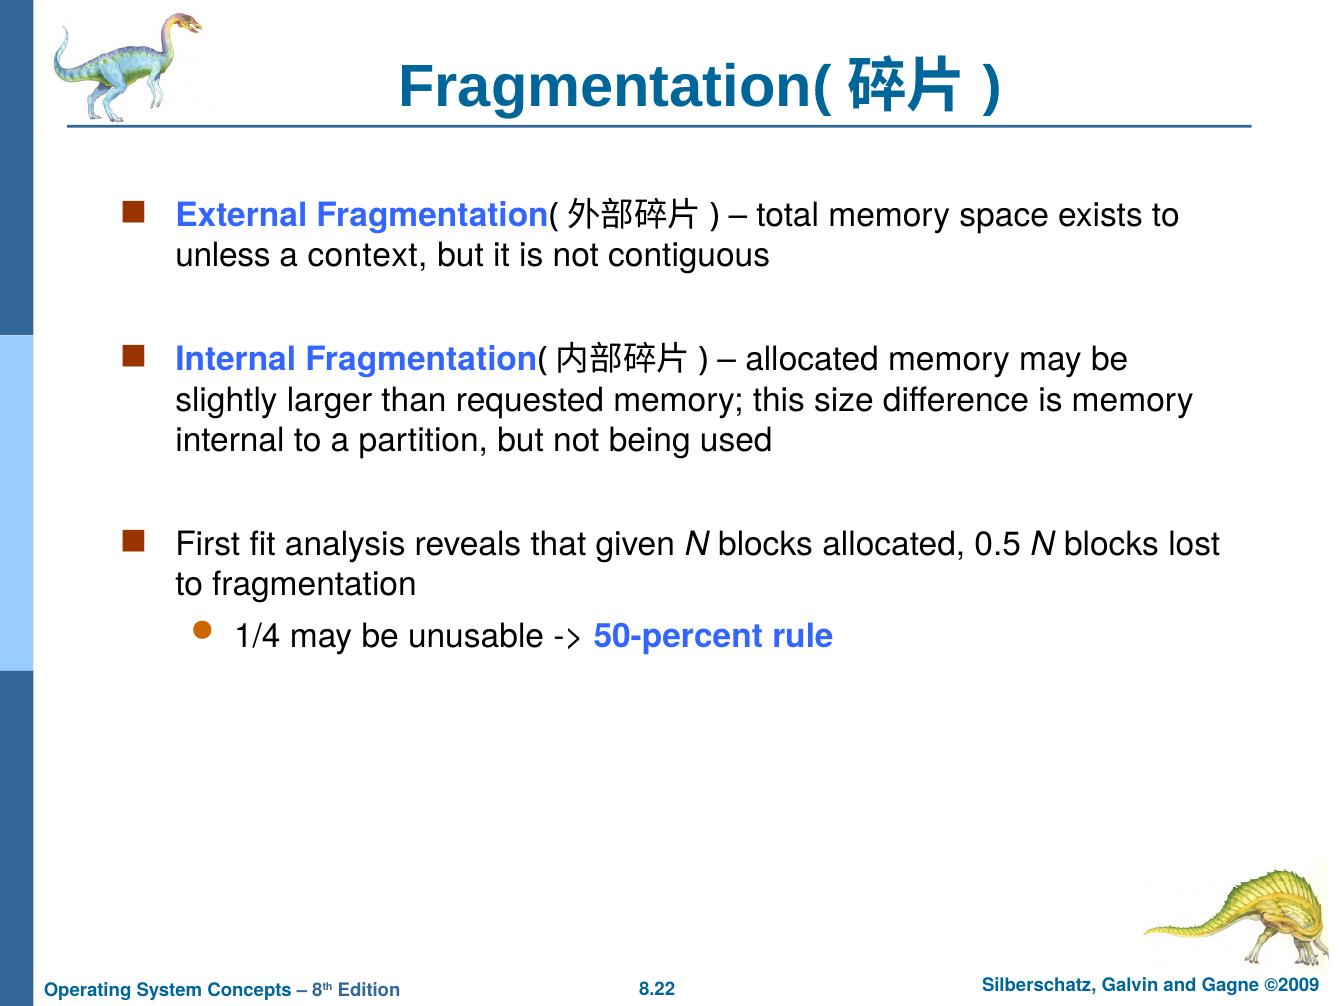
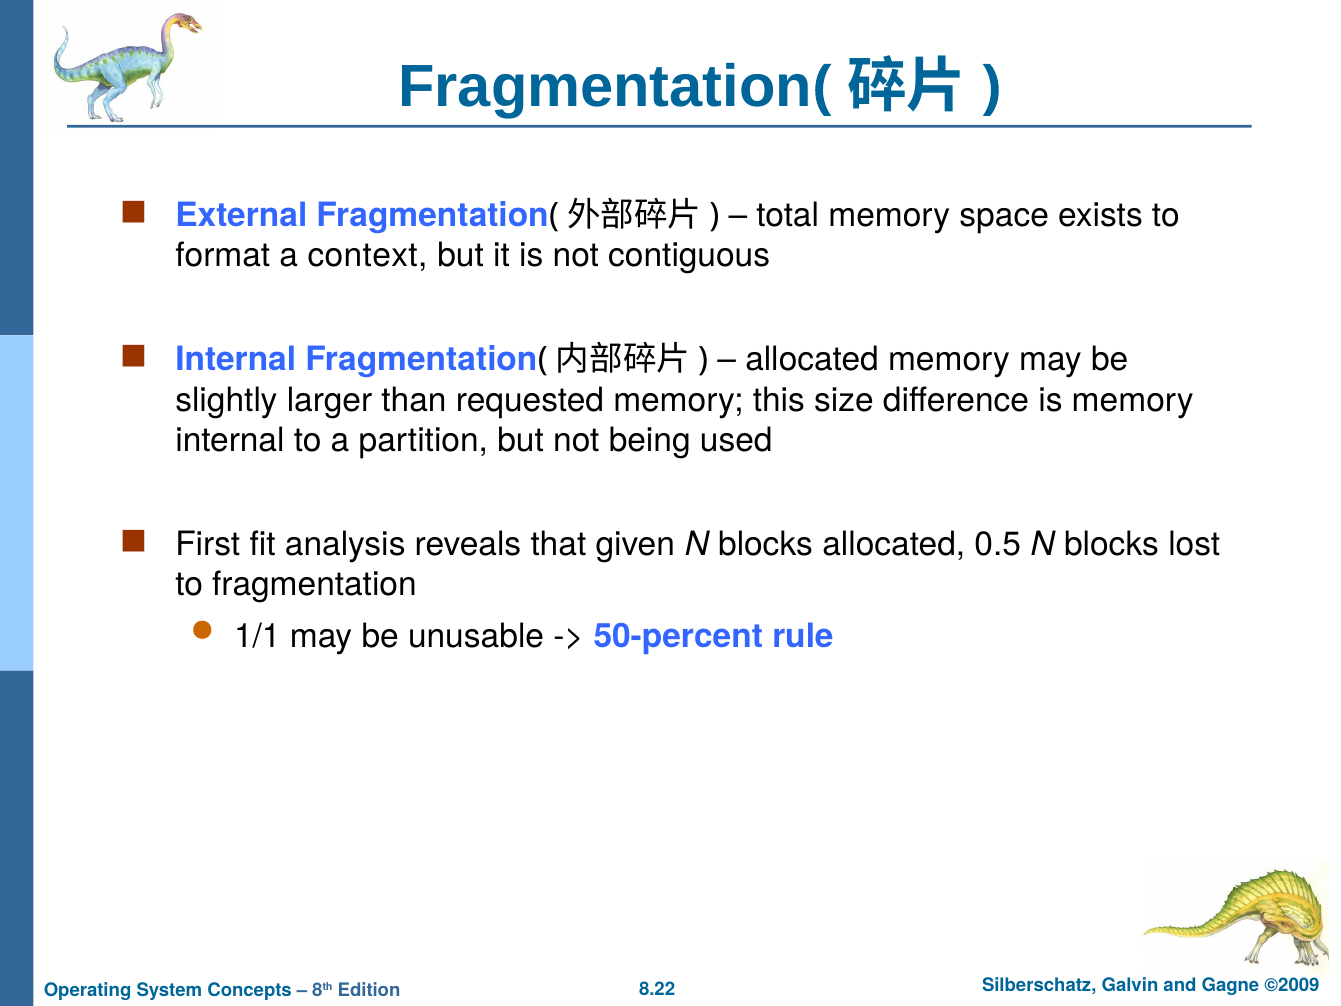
unless: unless -> format (223, 256)
1/4: 1/4 -> 1/1 (257, 636)
